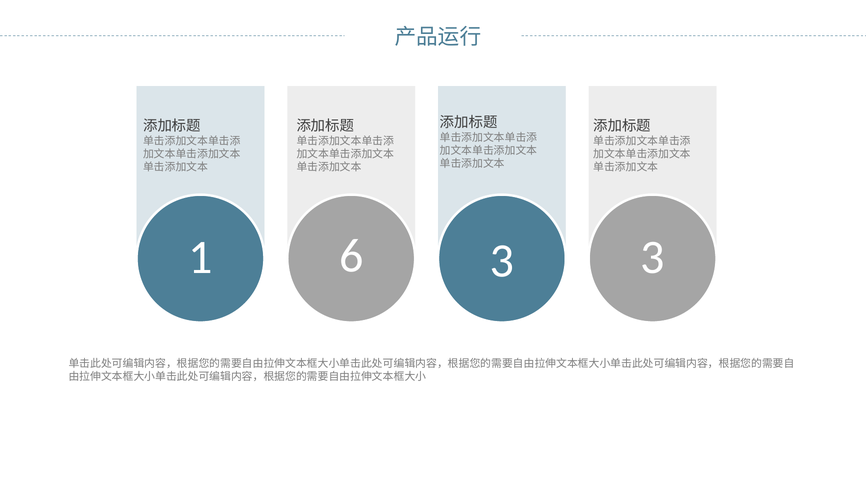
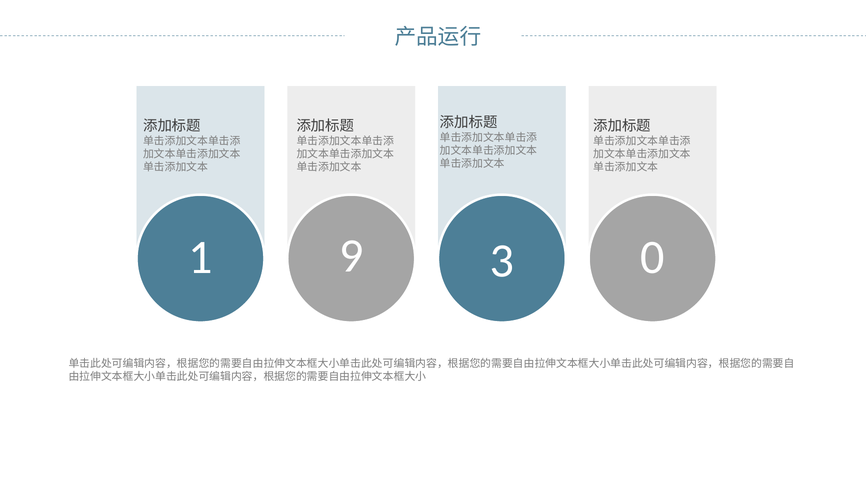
6: 6 -> 9 (351, 256)
3 3: 3 -> 0 (653, 257)
